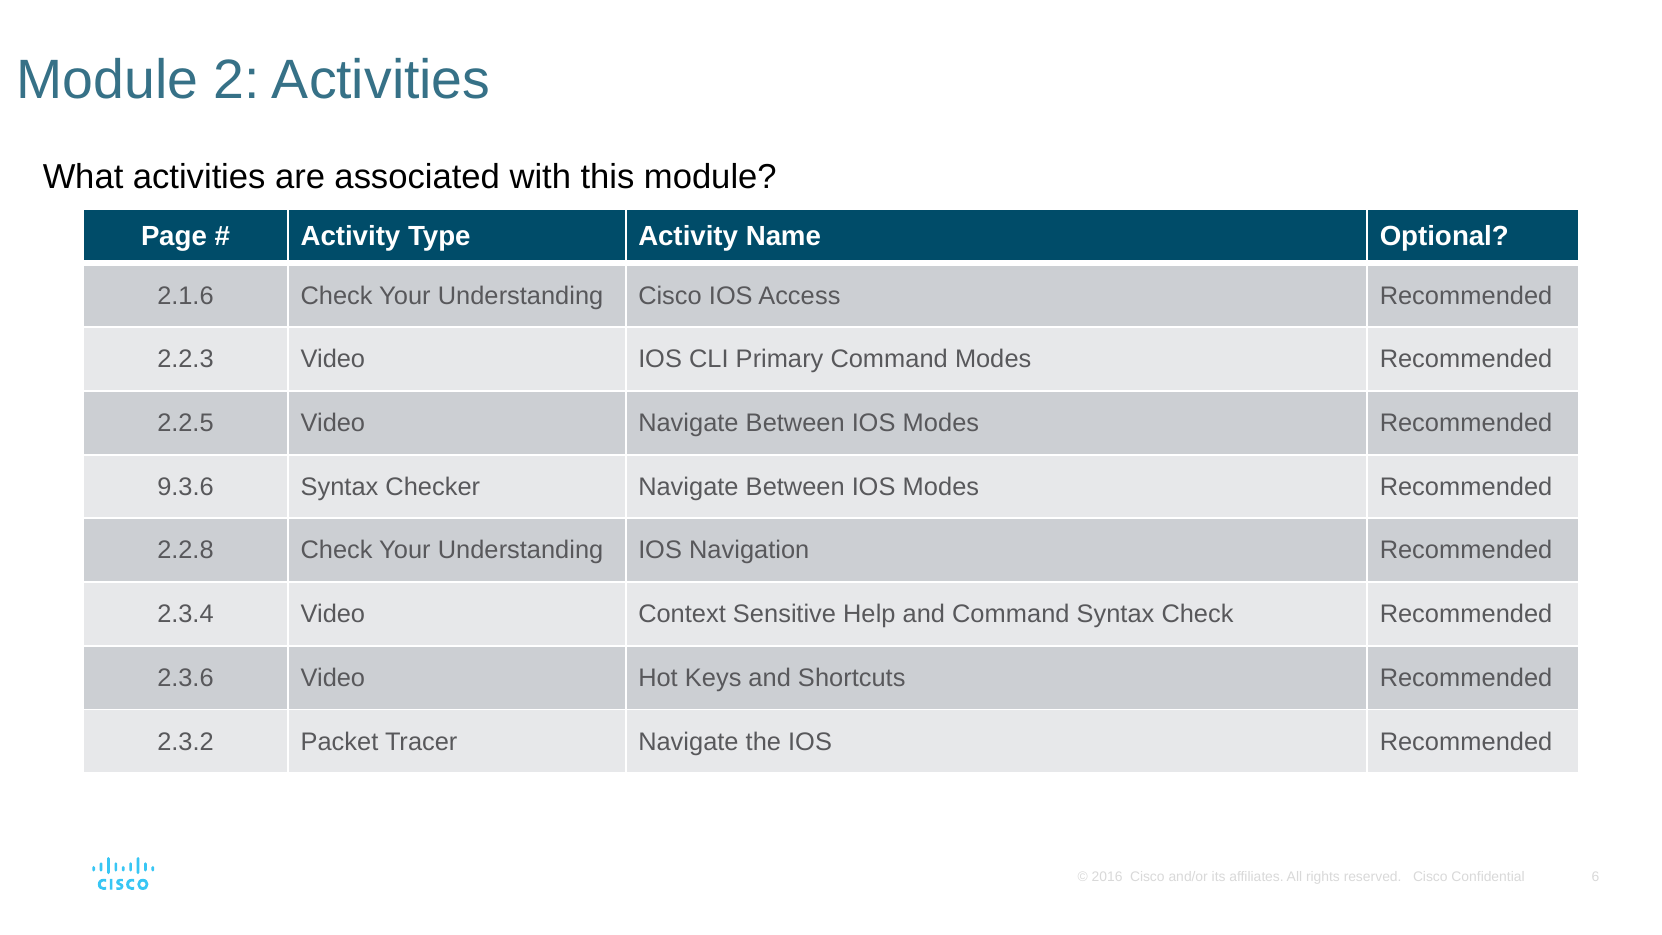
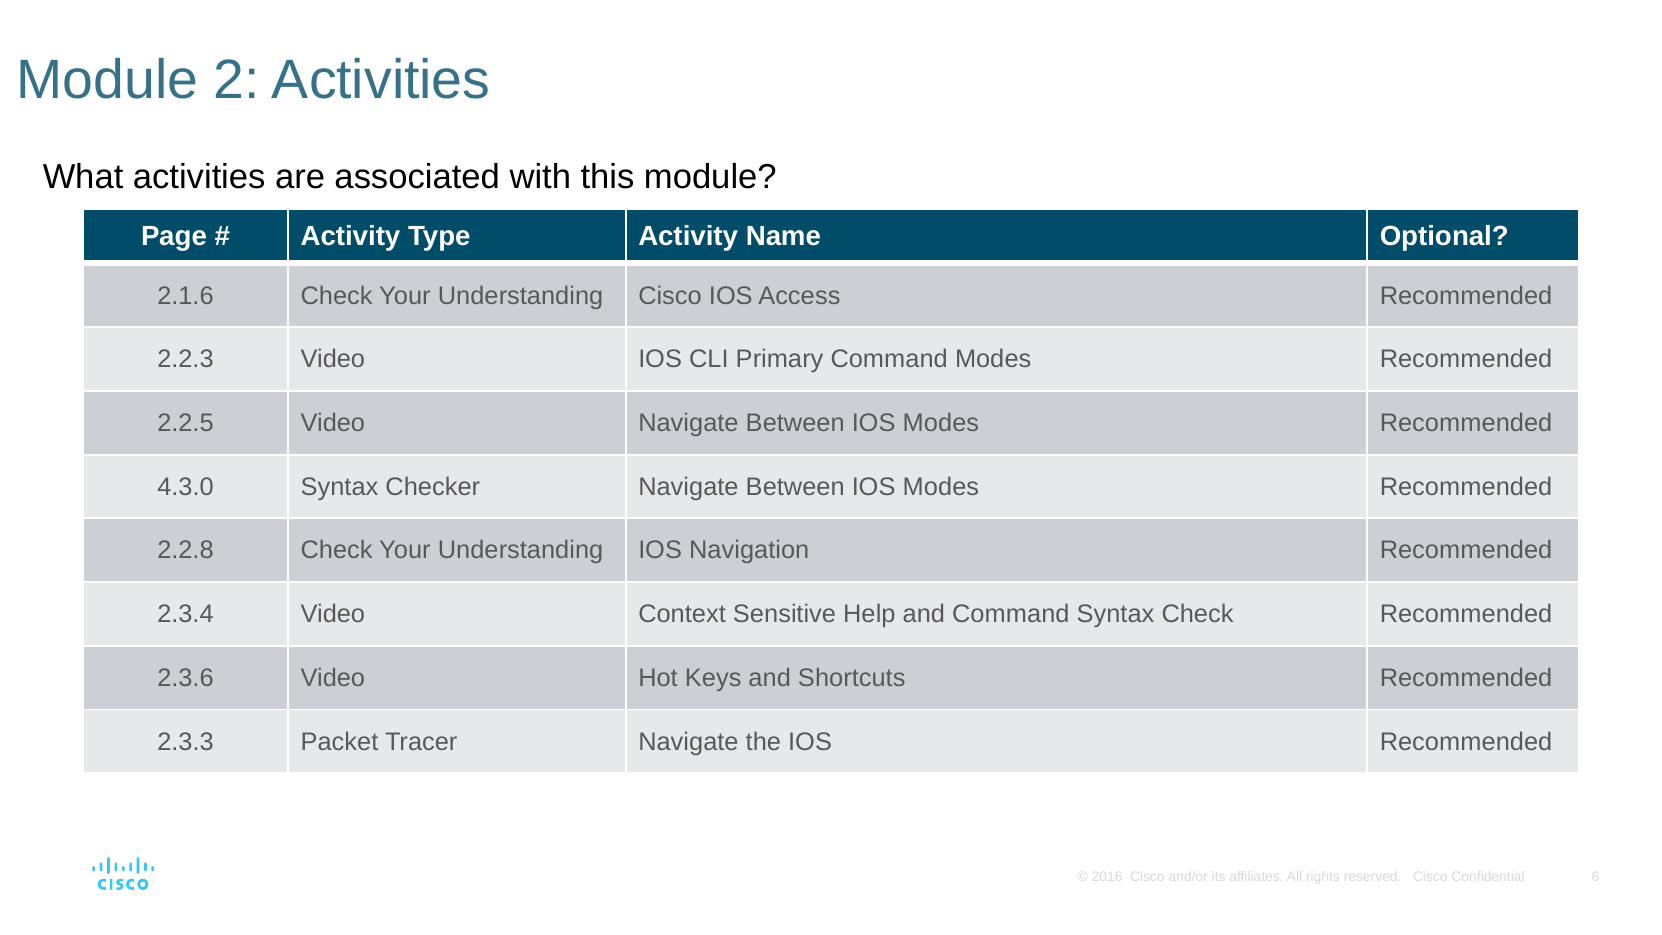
9.3.6: 9.3.6 -> 4.3.0 (186, 487)
2.3.2: 2.3.2 -> 2.3.3 (186, 742)
